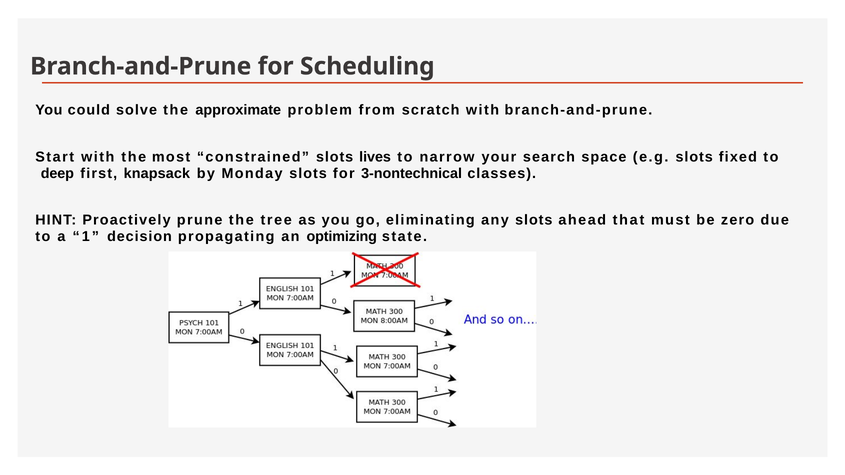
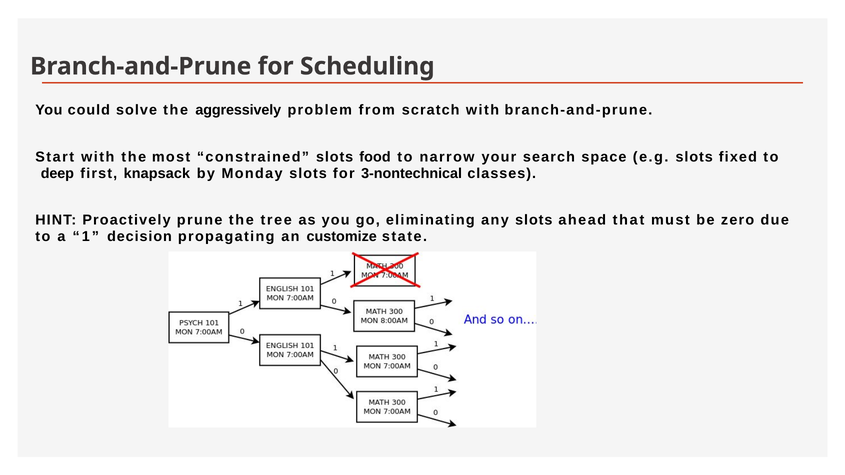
approximate: approximate -> aggressively (238, 110)
lives: lives -> food (375, 157)
optimizing: optimizing -> customize (342, 237)
